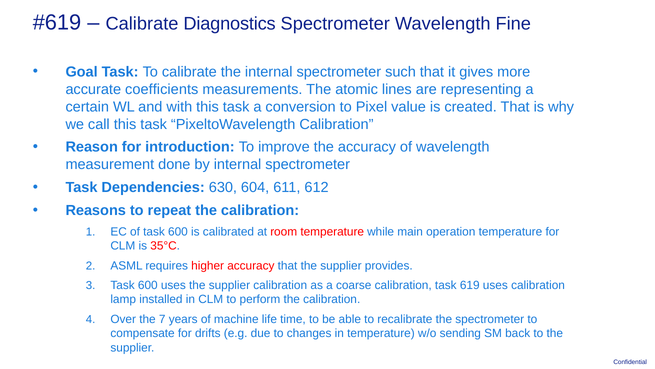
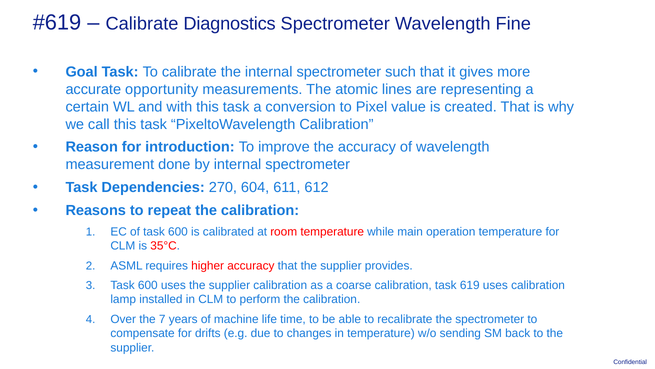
coefficients: coefficients -> opportunity (162, 89)
630: 630 -> 270 (223, 187)
